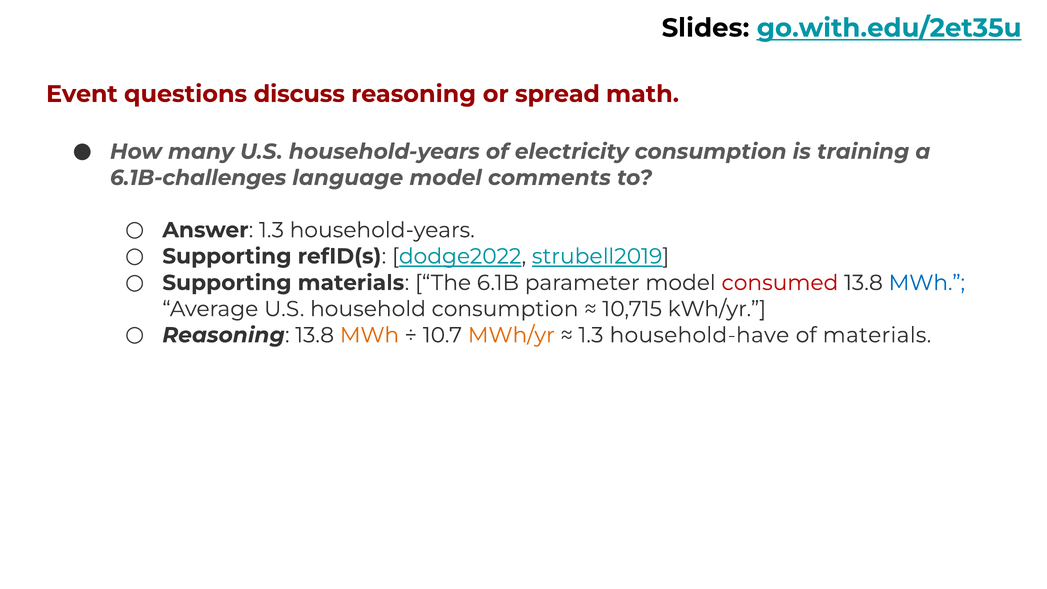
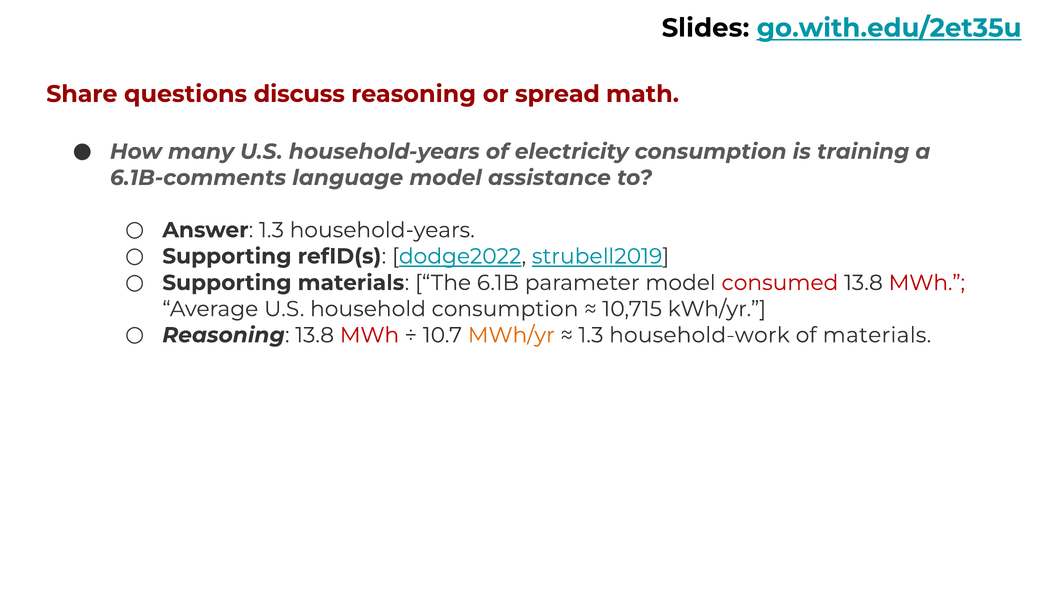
Event: Event -> Share (82, 94)
6.1B-challenges: 6.1B-challenges -> 6.1B-comments (198, 178)
comments: comments -> assistance (549, 178)
MWh colour: blue -> red (927, 283)
MWh colour: orange -> red (369, 335)
household-have: household-have -> household-work (699, 335)
